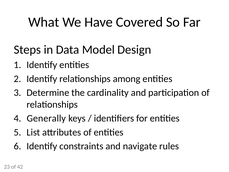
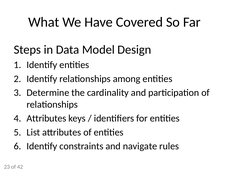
Generally: Generally -> Attributes (46, 118)
